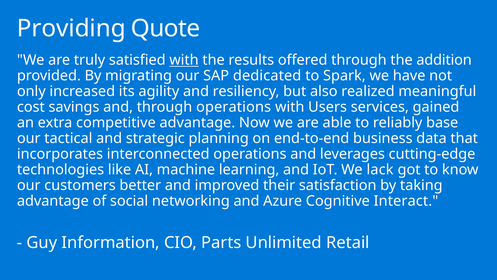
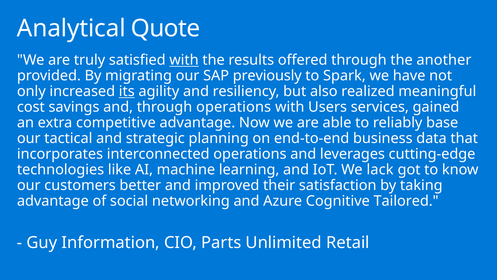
Providing: Providing -> Analytical (71, 29)
addition: addition -> another (444, 60)
dedicated: dedicated -> previously (267, 76)
its underline: none -> present (127, 91)
Interact: Interact -> Tailored (406, 201)
